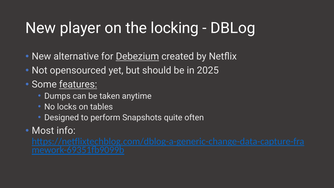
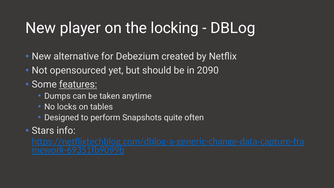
Debezium underline: present -> none (137, 56)
2025: 2025 -> 2090 (208, 70)
Most: Most -> Stars (43, 131)
